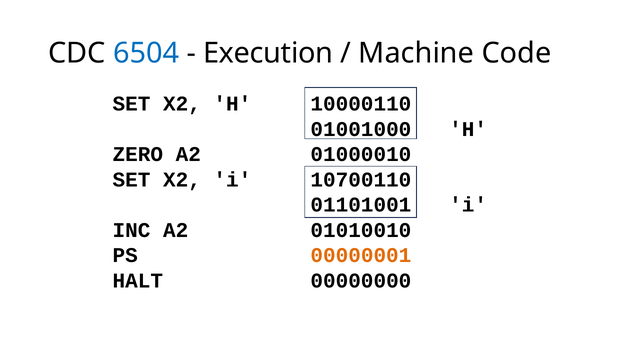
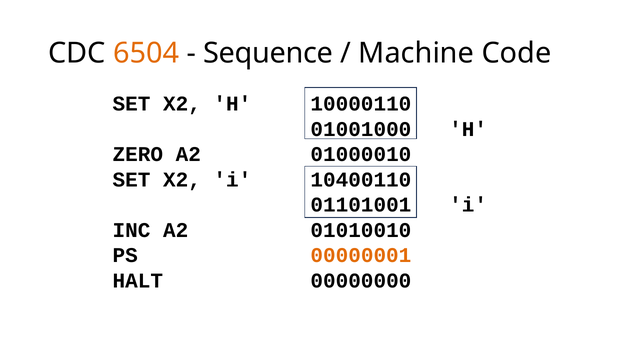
6504 colour: blue -> orange (146, 53)
Execution: Execution -> Sequence (268, 53)
10700110: 10700110 -> 10400110 (361, 179)
